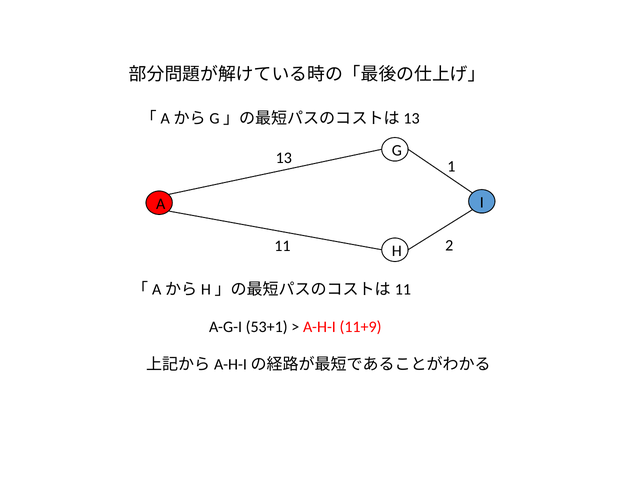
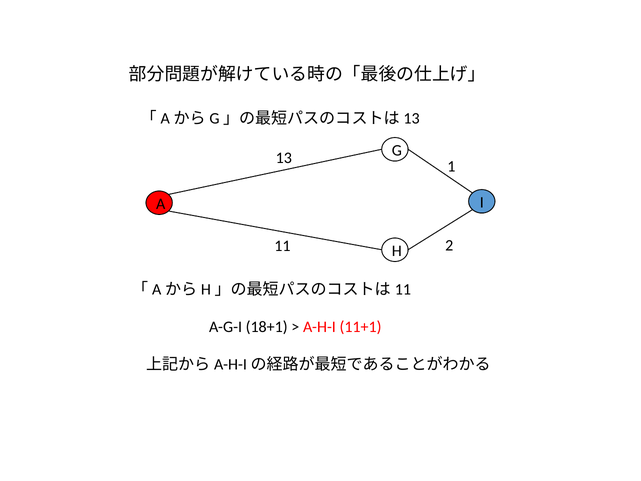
53+1: 53+1 -> 18+1 (267, 327)
11+9: 11+9 -> 11+1 (361, 327)
